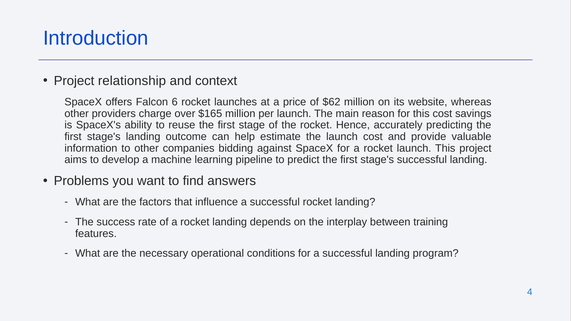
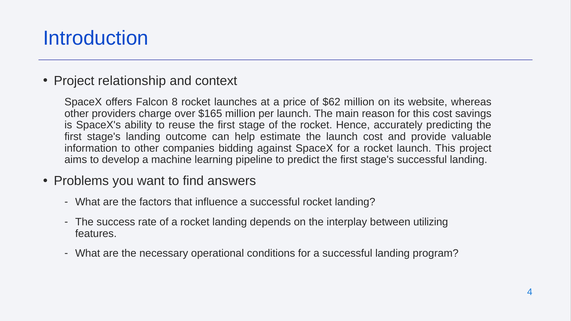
6: 6 -> 8 (175, 102)
training: training -> utilizing (431, 222)
